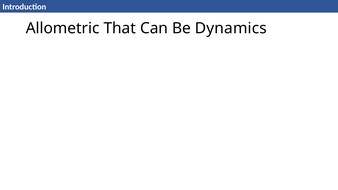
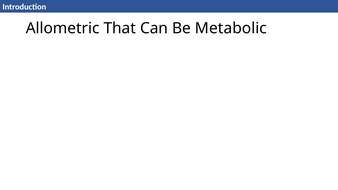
Dynamics: Dynamics -> Metabolic (231, 28)
